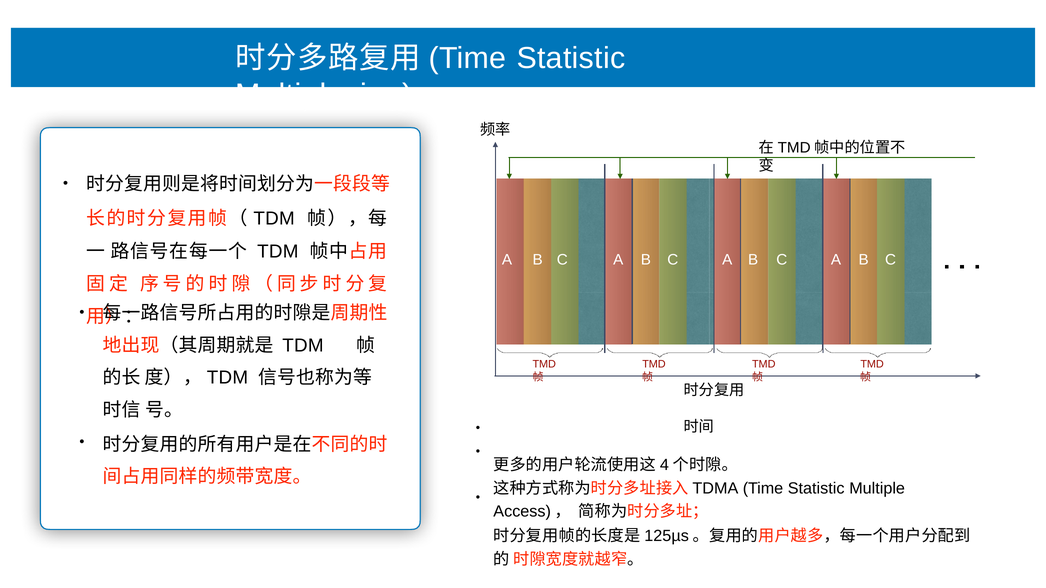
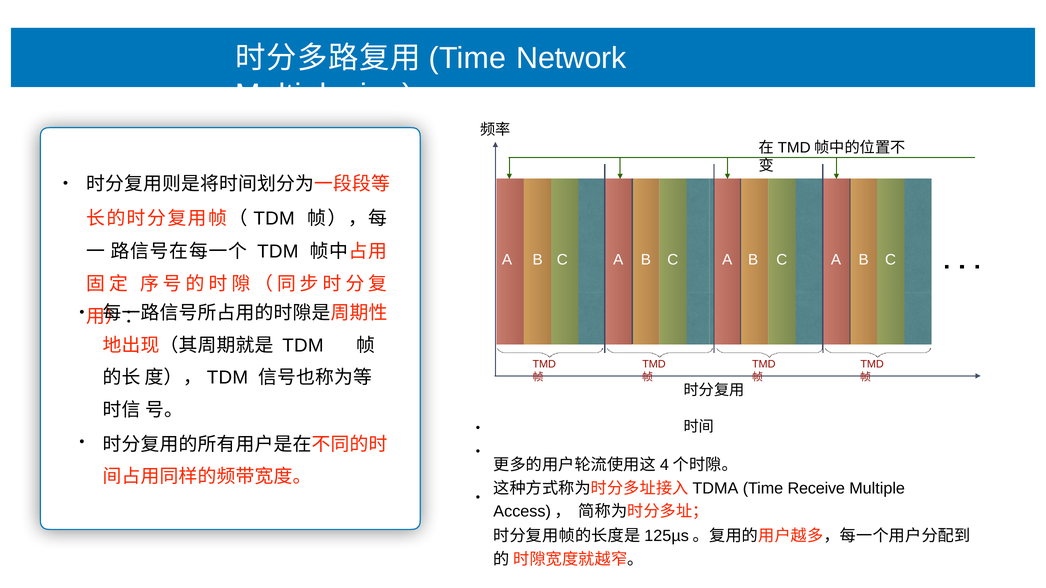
Statistic: Statistic -> Network (571, 58)
Statistic: Statistic -> Receive (816, 489)
